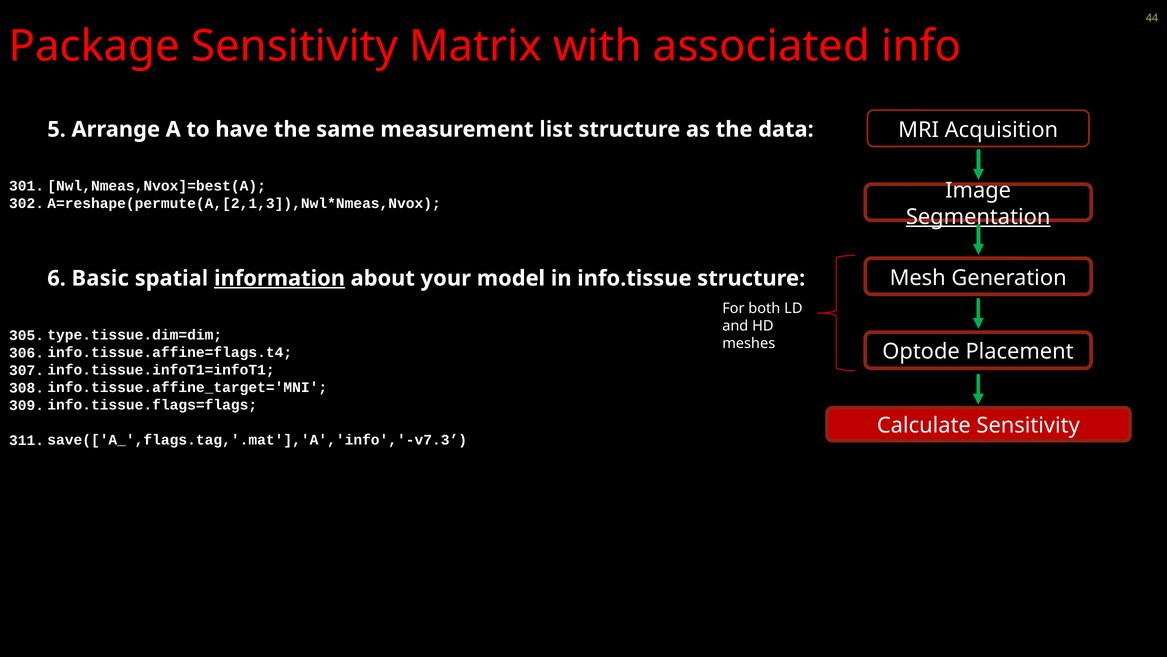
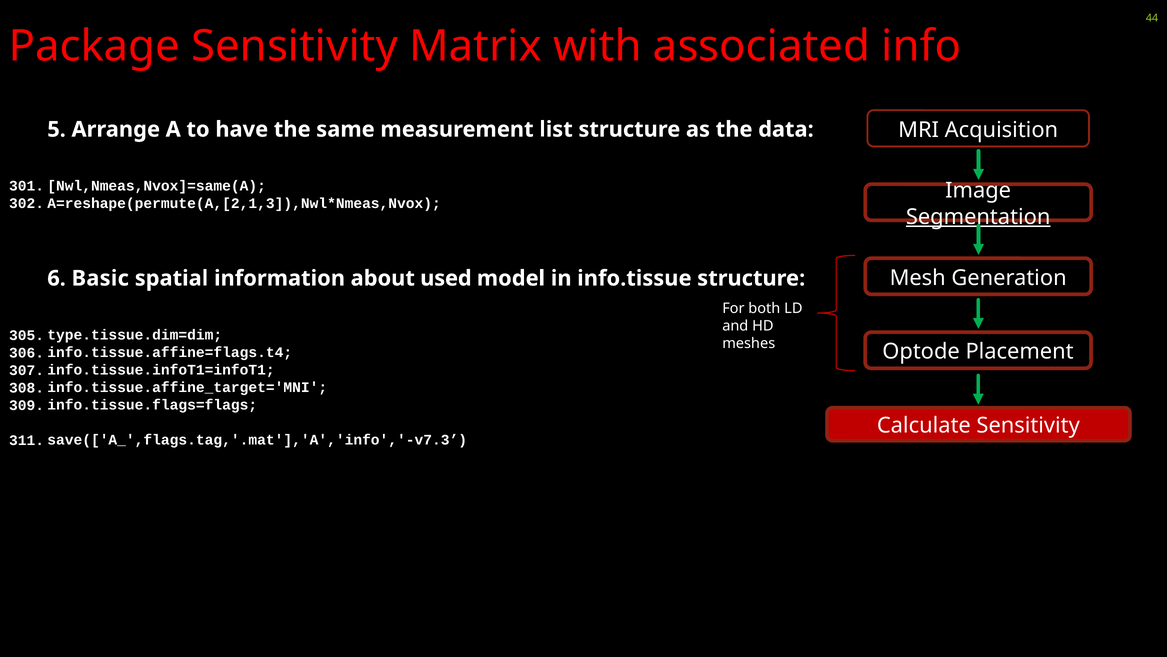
Nwl,Nmeas,Nvox]=best(A: Nwl,Nmeas,Nvox]=best(A -> Nwl,Nmeas,Nvox]=same(A (157, 186)
information underline: present -> none (280, 278)
your: your -> used (446, 278)
